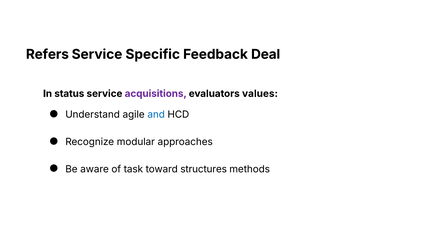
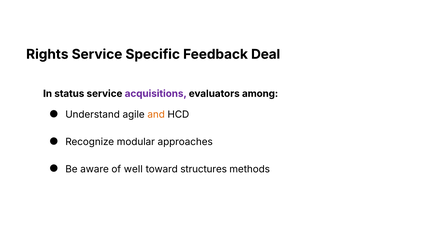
Refers: Refers -> Rights (47, 54)
values: values -> among (260, 94)
and colour: blue -> orange (156, 115)
task: task -> well (133, 169)
